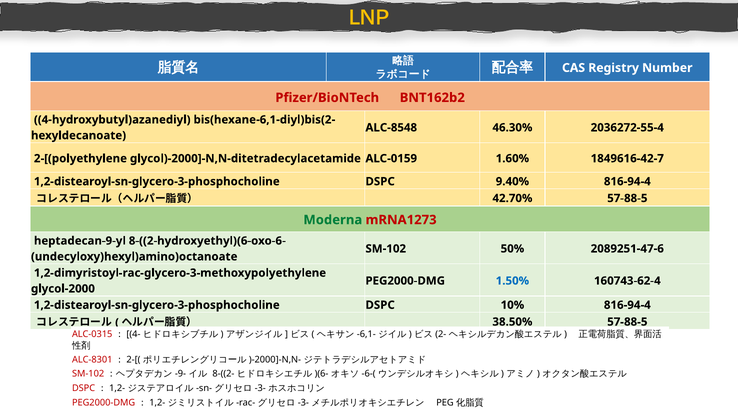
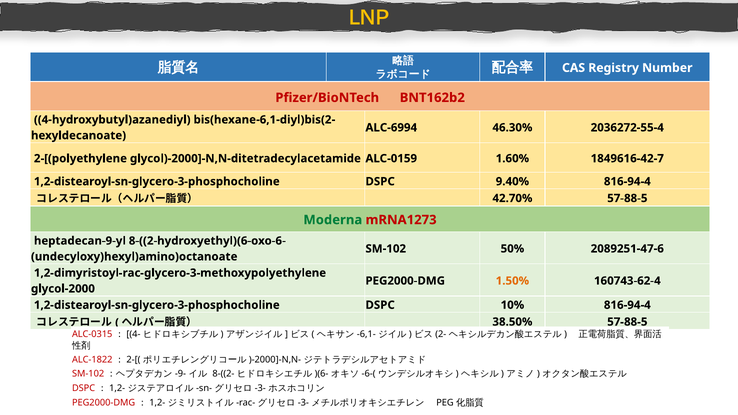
ALC-8548: ALC-8548 -> ALC-6994 (391, 128)
1.50% colour: blue -> orange (512, 281)
ALC-8301: ALC-8301 -> ALC-1822 (92, 360)
